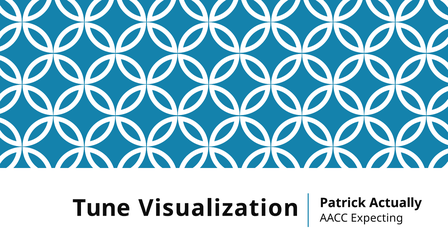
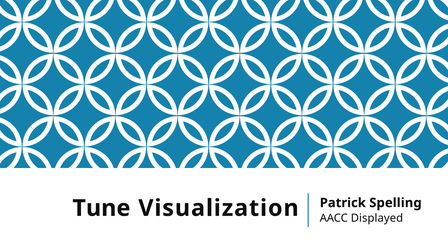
Actually: Actually -> Spelling (395, 203)
Expecting: Expecting -> Displayed (377, 218)
